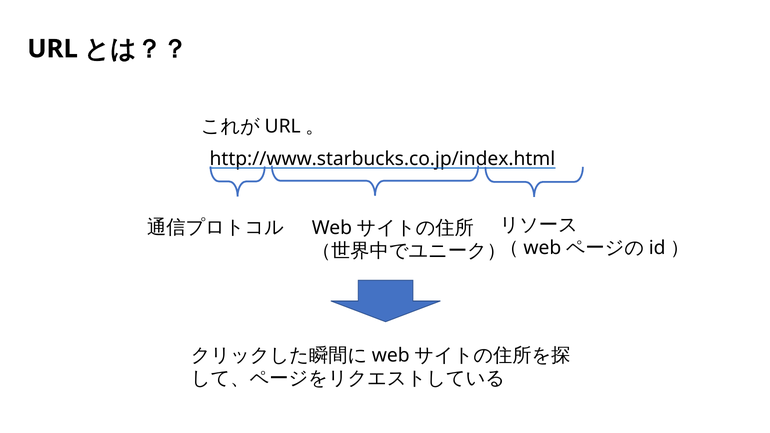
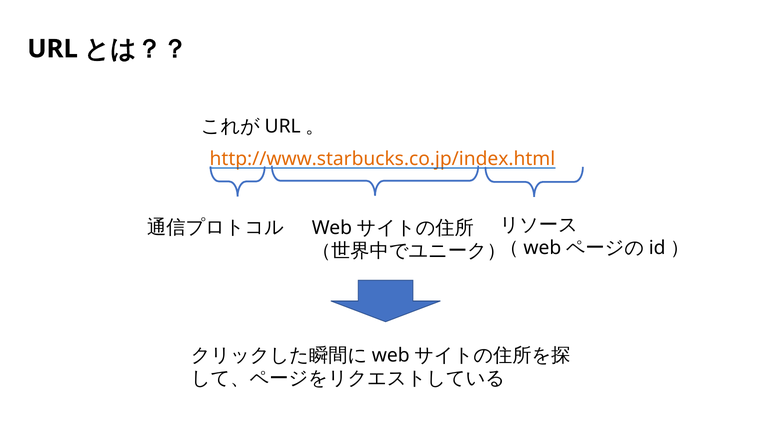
http://www.starbucks.co.jp/index.html colour: black -> orange (382, 159)
